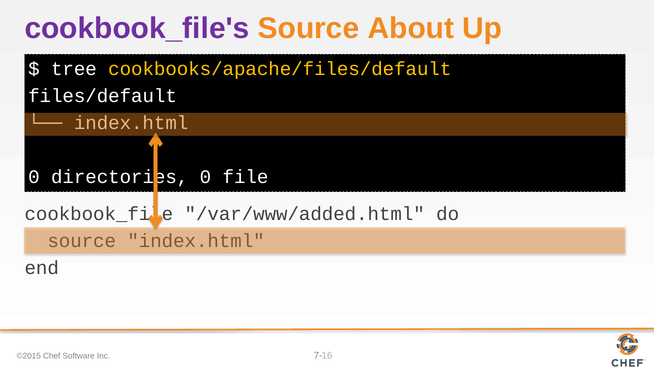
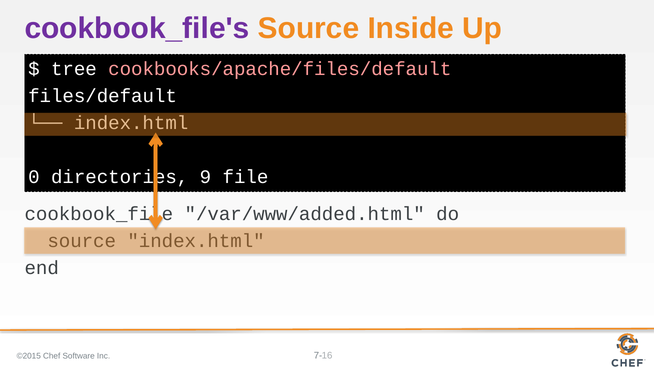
About: About -> Inside (411, 28)
cookbooks/apache/files/default colour: yellow -> pink (280, 69)
0: 0 -> 9 (205, 177)
